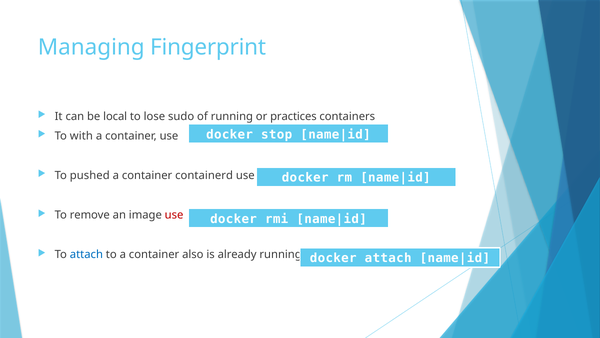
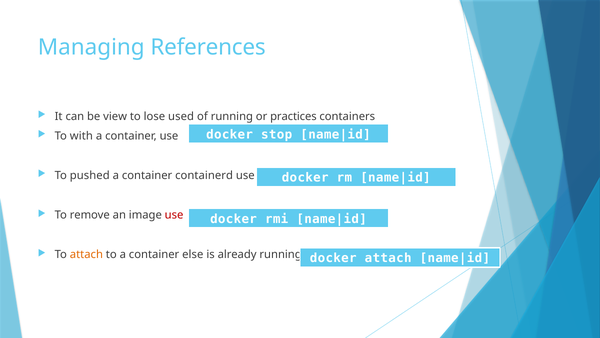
Fingerprint: Fingerprint -> References (208, 47)
local: local -> view (115, 116)
sudo: sudo -> used (181, 116)
attach colour: blue -> orange (86, 254)
also: also -> else (193, 254)
